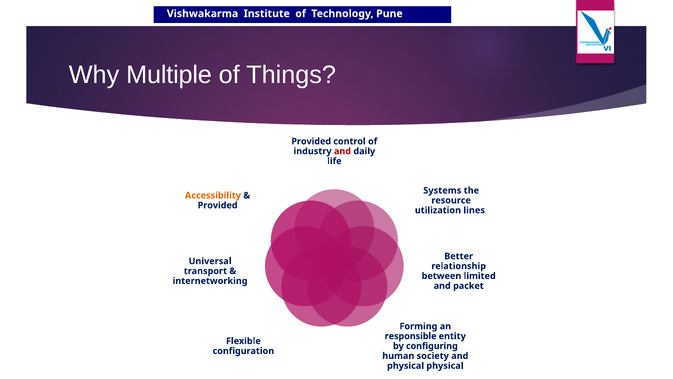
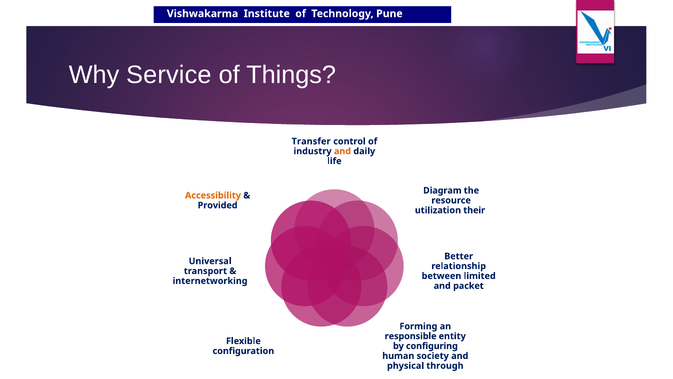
Multiple: Multiple -> Service (169, 75)
Provided: Provided -> Transfer (311, 141)
and colour: red -> orange (342, 151)
Systems: Systems -> Diagram (442, 190)
lines: lines -> their (474, 210)
physical physical: physical -> through (445, 365)
